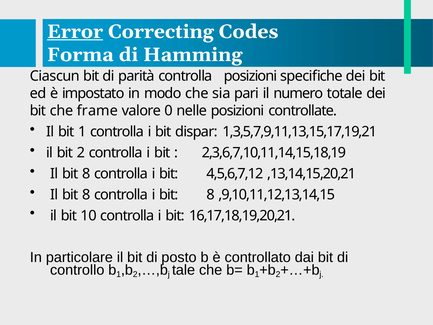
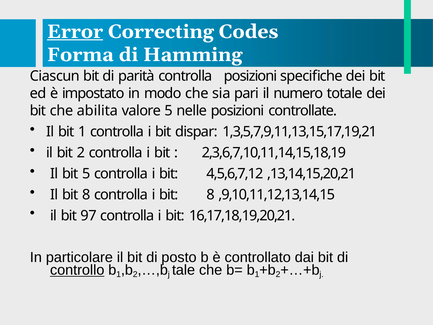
frame: frame -> abilita (98, 111)
valore 0: 0 -> 5 (169, 111)
8: 8 -> 5 (86, 174)
10: 10 -> 97 (89, 215)
controllo underline: none -> present (77, 270)
